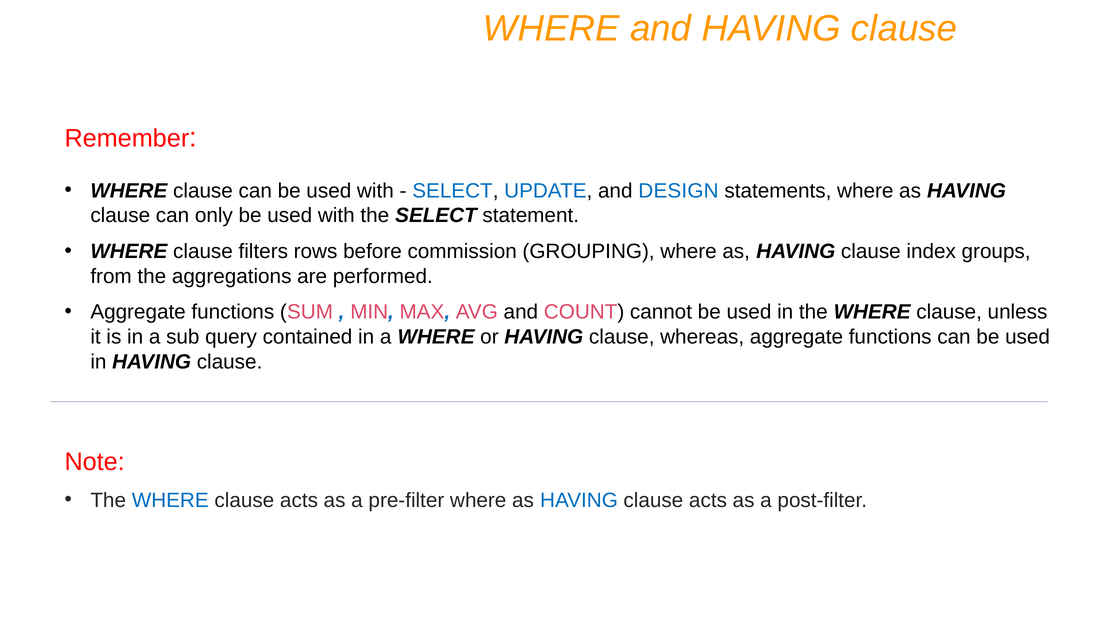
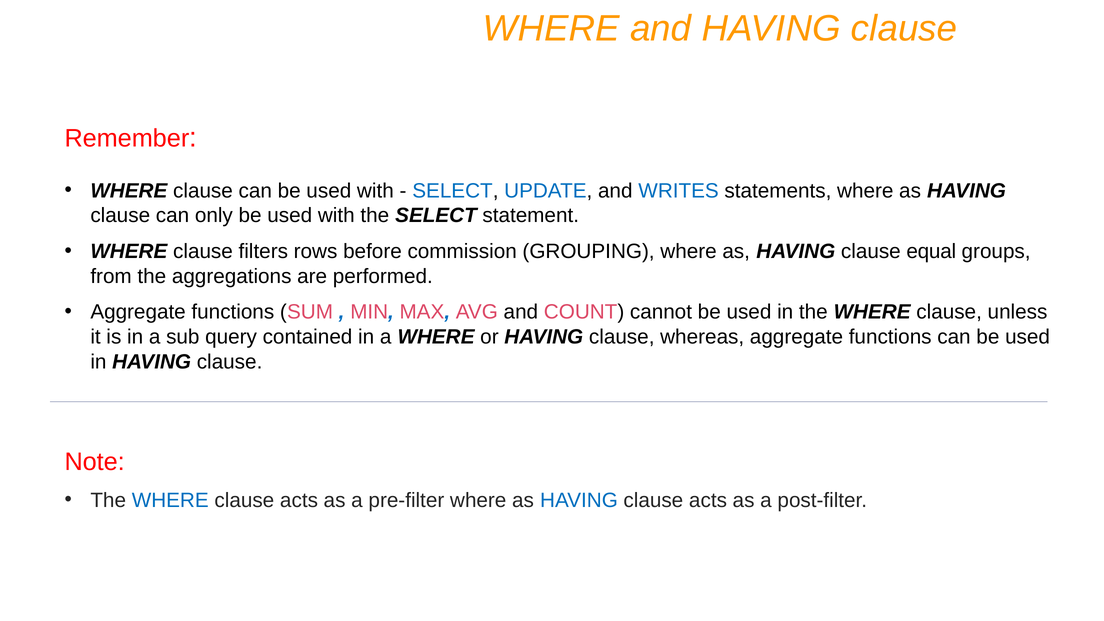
DESIGN: DESIGN -> WRITES (679, 191)
index: index -> equal (931, 251)
